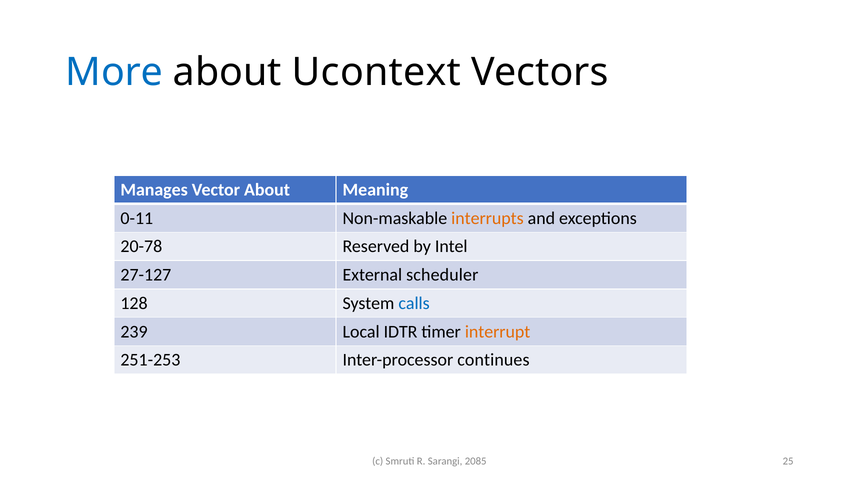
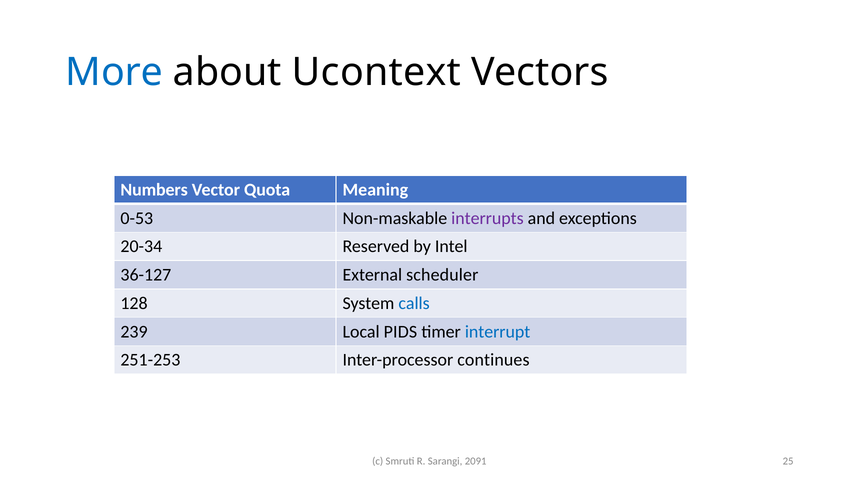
Manages: Manages -> Numbers (154, 190)
Vector About: About -> Quota (267, 190)
0-11: 0-11 -> 0-53 (137, 218)
interrupts colour: orange -> purple (487, 218)
20-78: 20-78 -> 20-34 (141, 247)
27-127: 27-127 -> 36-127 (146, 275)
IDTR: IDTR -> PIDS (400, 332)
interrupt colour: orange -> blue (498, 332)
2085: 2085 -> 2091 (476, 461)
